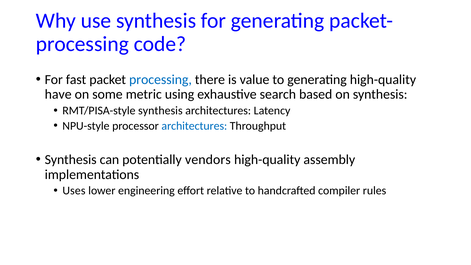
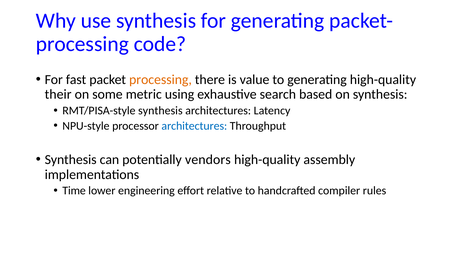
processing colour: blue -> orange (160, 80)
have: have -> their (58, 94)
Uses: Uses -> Time (74, 191)
